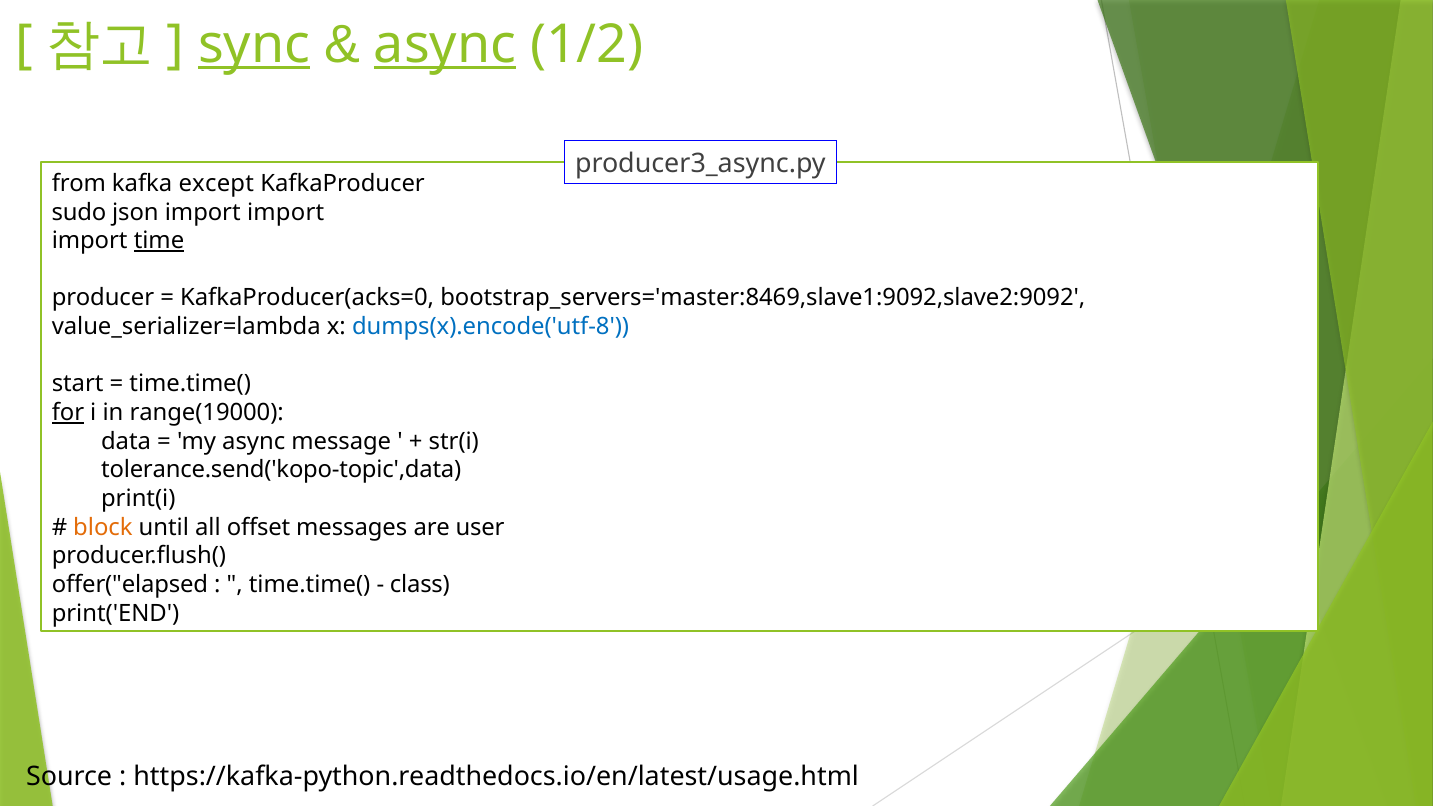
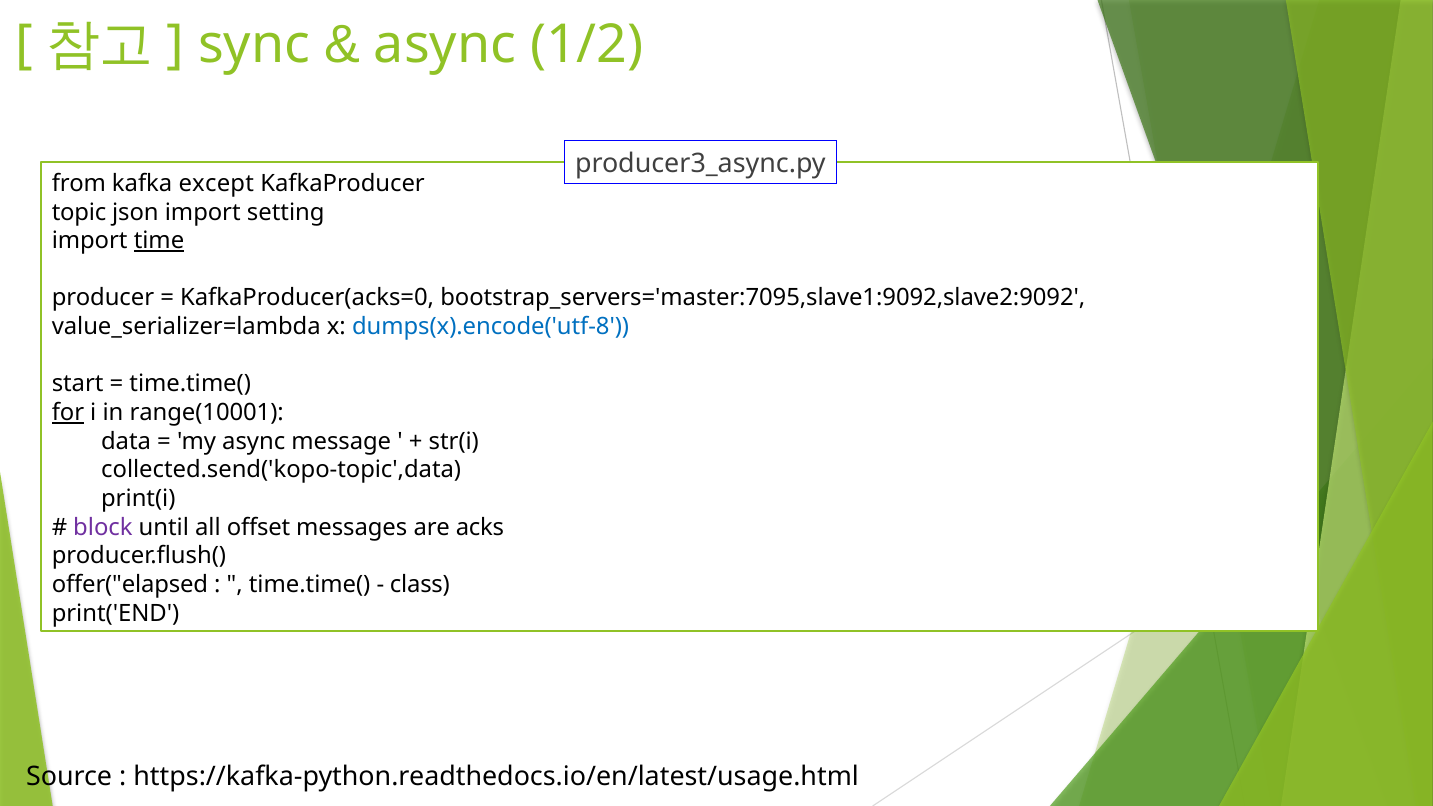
sync underline: present -> none (254, 44)
async underline: present -> none (445, 44)
sudo: sudo -> topic (79, 212)
json import import: import -> setting (286, 212)
bootstrap_servers='master:8469,slave1:9092,slave2:9092: bootstrap_servers='master:8469,slave1:9092,slave2:9092 -> bootstrap_servers='master:7095,slave1:9092,slave2:9092 (763, 298)
range(19000: range(19000 -> range(10001 (207, 413)
tolerance.send('kopo-topic',data: tolerance.send('kopo-topic',data -> collected.send('kopo-topic',data (281, 470)
block colour: orange -> purple (103, 527)
user: user -> acks (480, 527)
